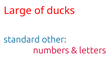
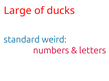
other: other -> weird (54, 40)
